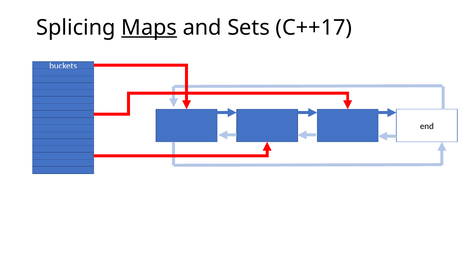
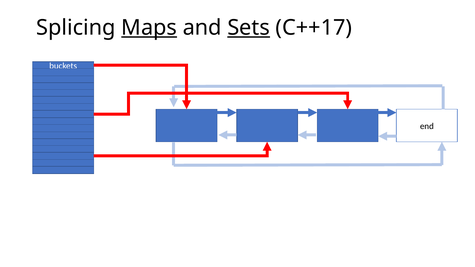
Sets underline: none -> present (249, 28)
